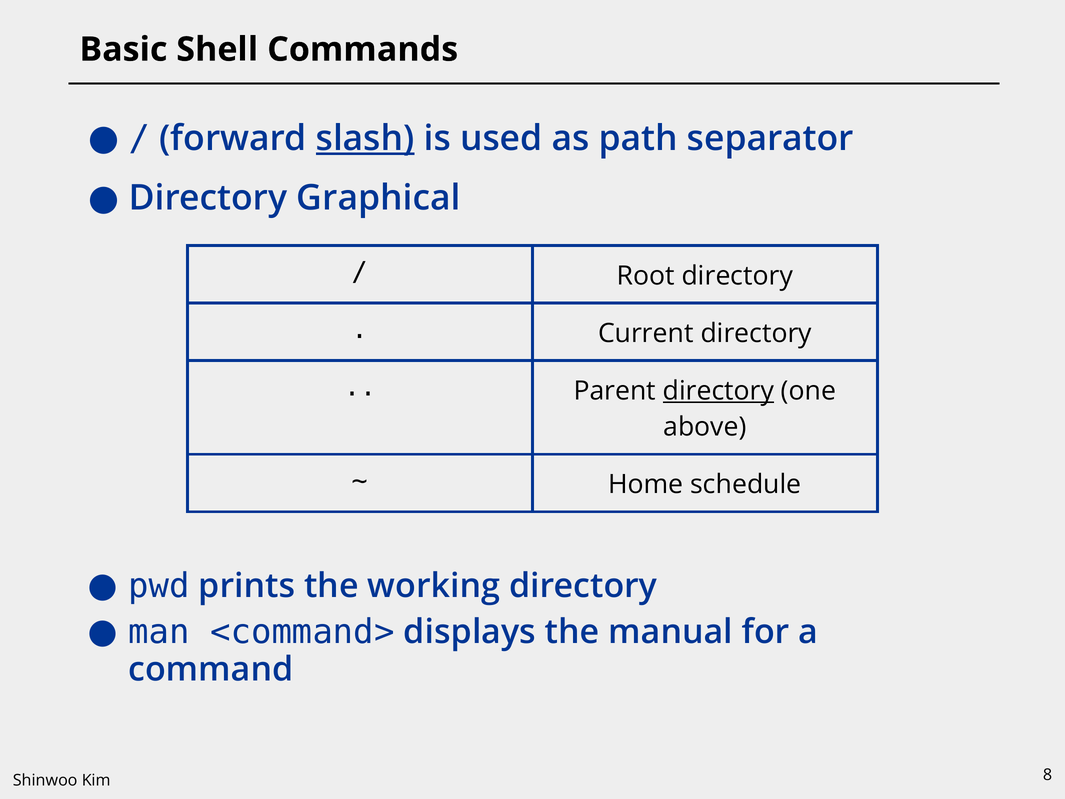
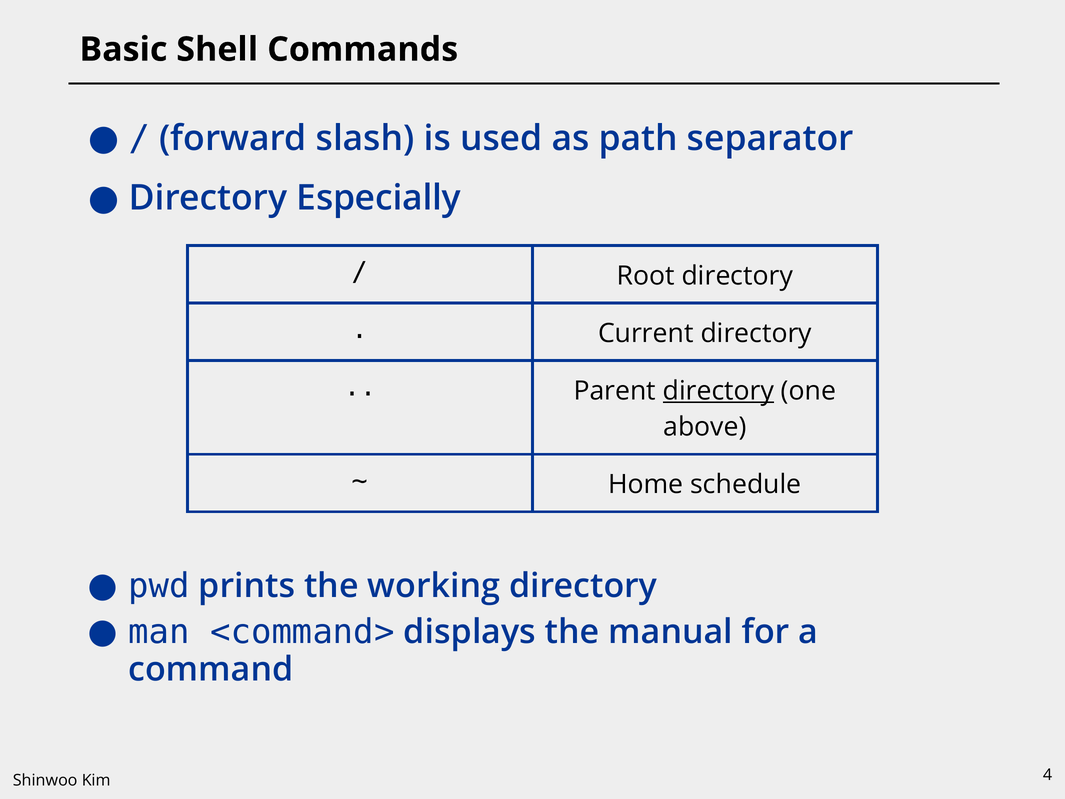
slash underline: present -> none (365, 138)
Graphical: Graphical -> Especially (379, 198)
8: 8 -> 4 (1048, 775)
